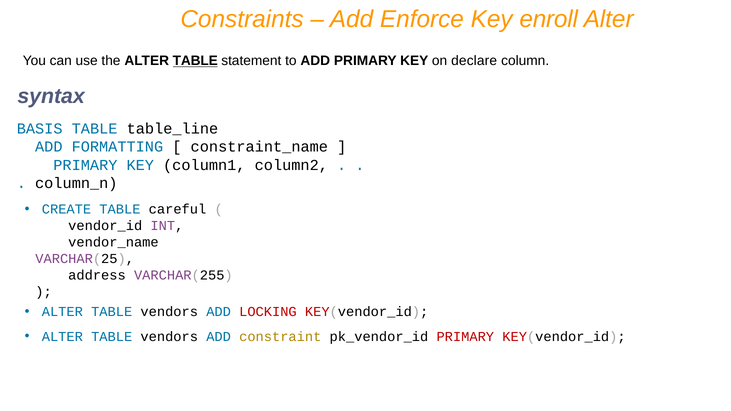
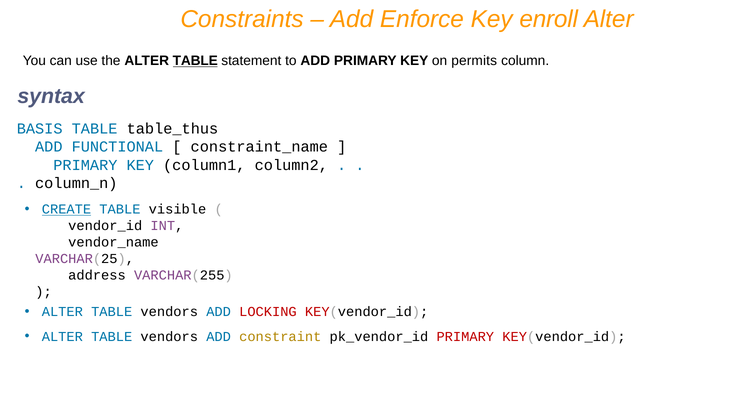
declare: declare -> permits (474, 61)
table_line: table_line -> table_thus (172, 129)
FORMATTING: FORMATTING -> FUNCTIONAL (117, 147)
CREATE underline: none -> present (66, 209)
careful: careful -> visible (177, 209)
